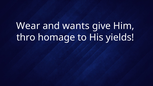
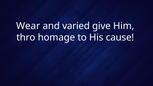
wants: wants -> varied (76, 26)
yields: yields -> cause (120, 37)
